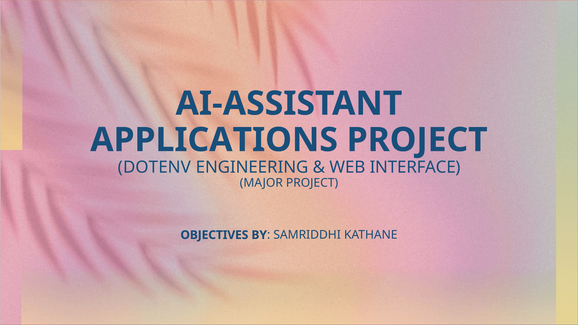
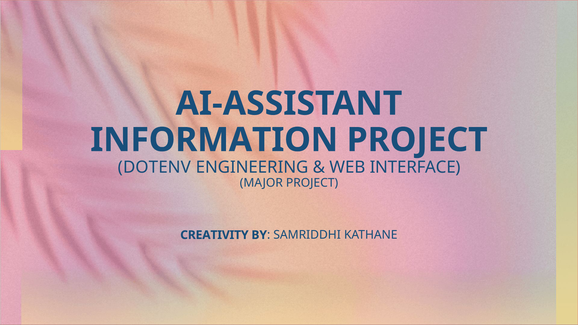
APPLICATIONS: APPLICATIONS -> INFORMATION (214, 140)
OBJECTIVES: OBJECTIVES -> CREATIVITY (214, 235)
